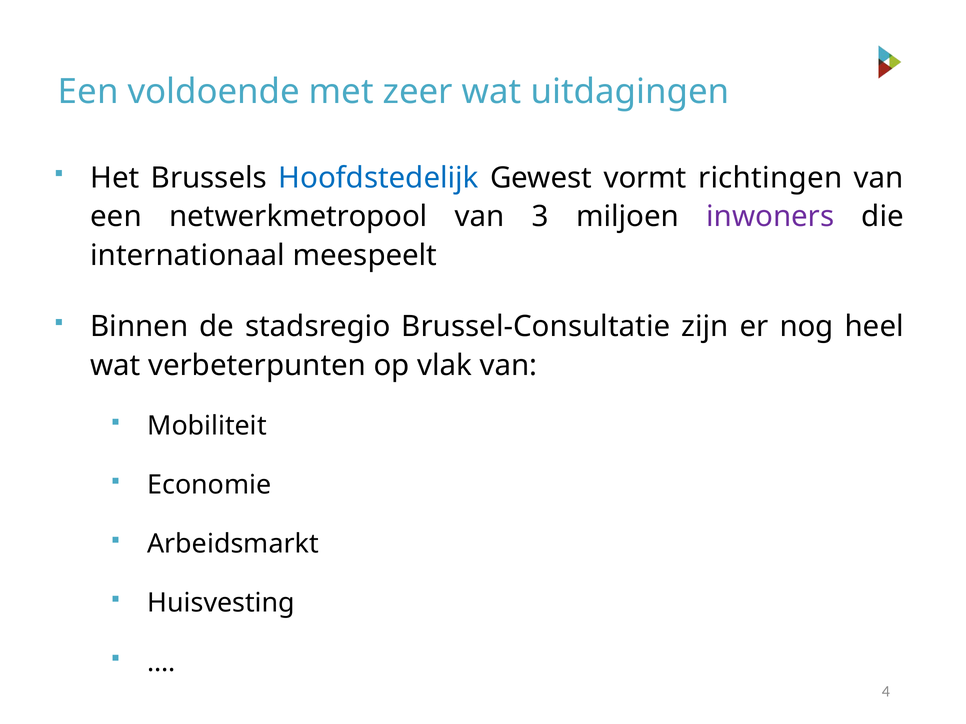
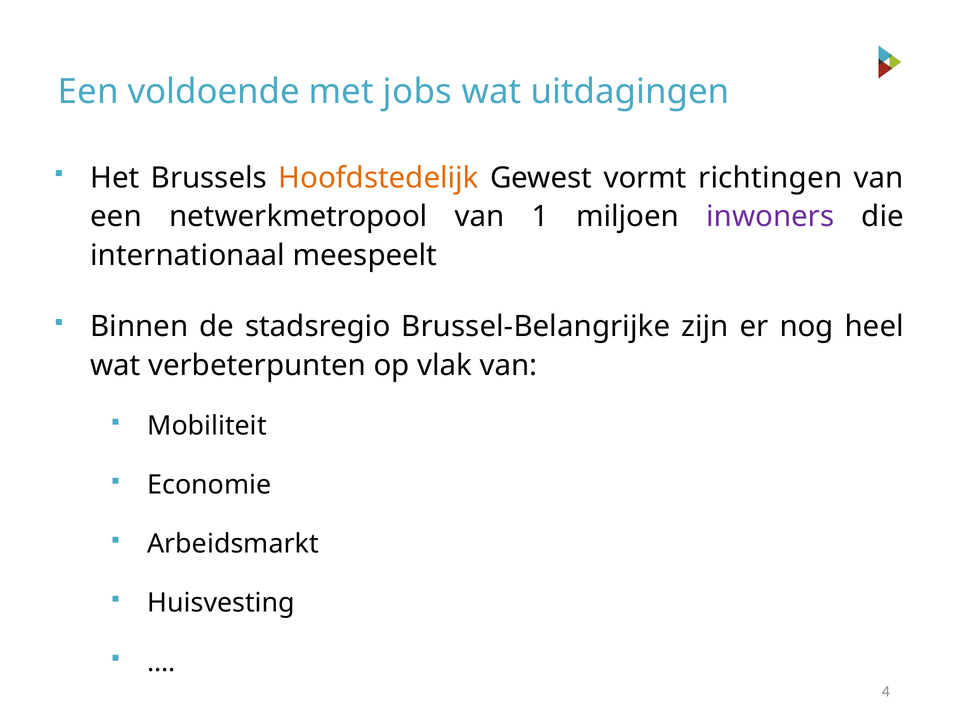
zeer: zeer -> jobs (418, 92)
Hoofdstedelijk colour: blue -> orange (378, 178)
3: 3 -> 1 (540, 217)
Brussel-Consultatie: Brussel-Consultatie -> Brussel-Belangrijke (536, 327)
